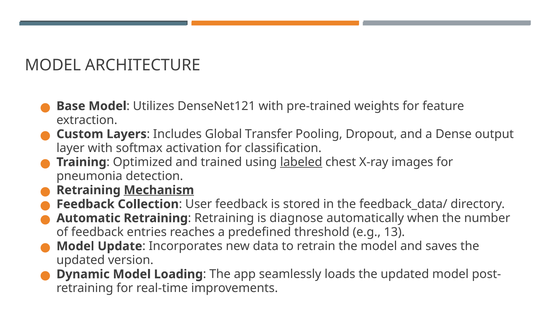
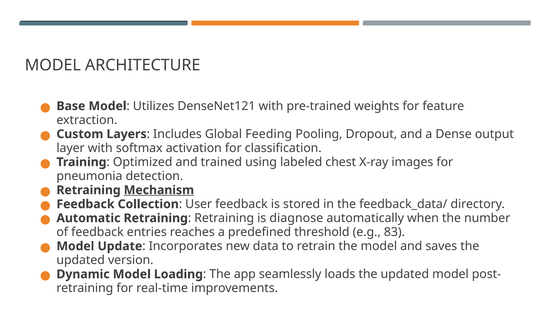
Transfer: Transfer -> Feeding (269, 134)
labeled underline: present -> none (301, 162)
13: 13 -> 83 (394, 232)
